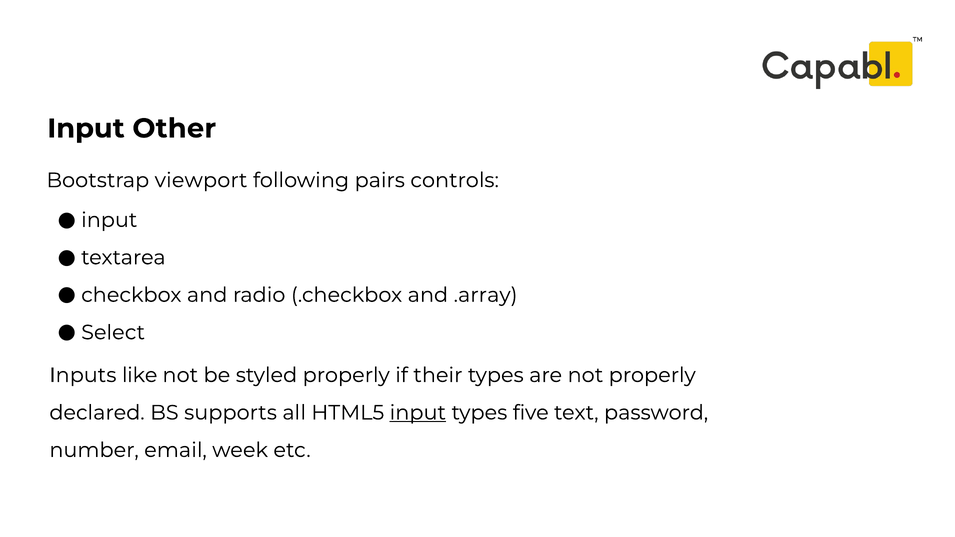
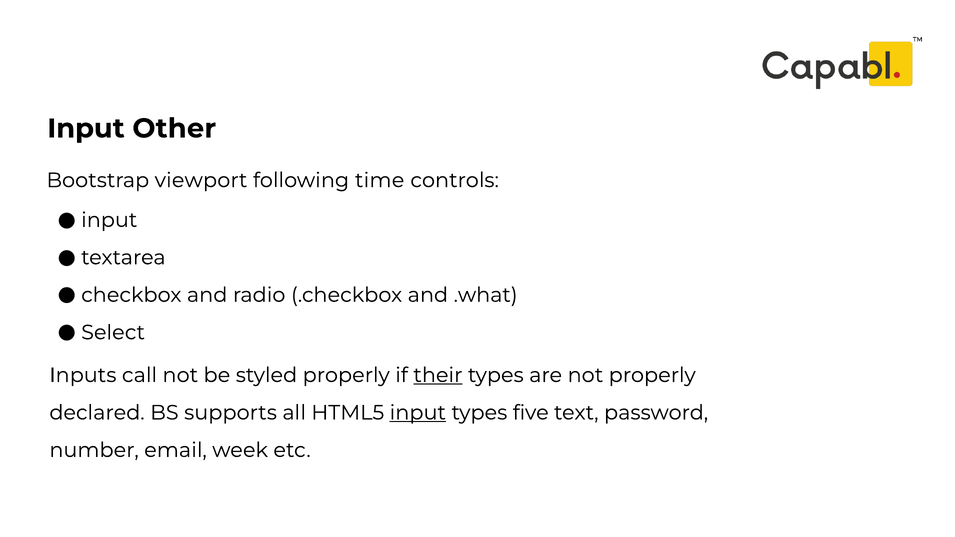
pairs: pairs -> time (380, 180)
.array: .array -> .what (486, 295)
like: like -> call (139, 375)
their underline: none -> present (438, 375)
